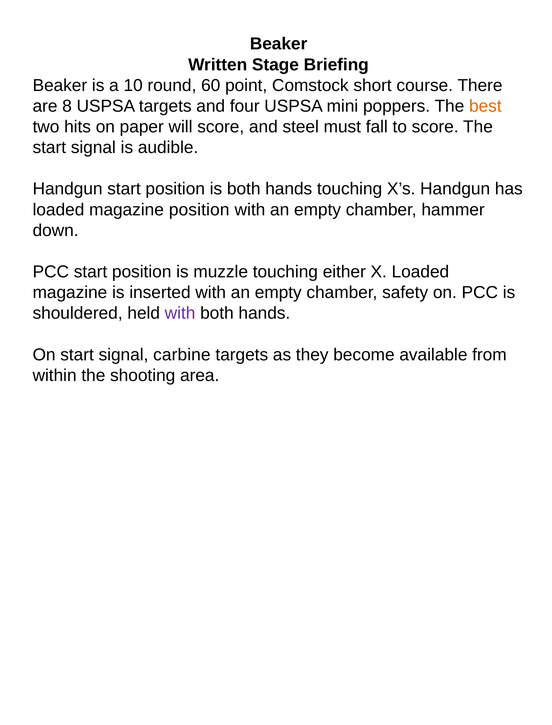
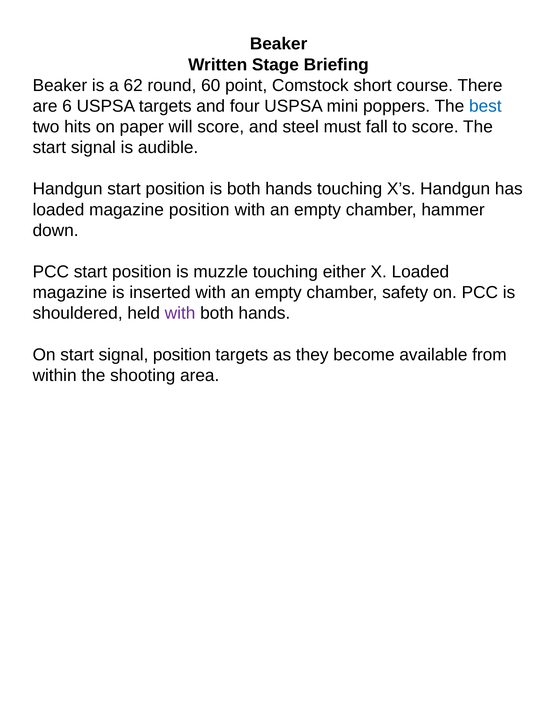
10: 10 -> 62 (133, 85)
8: 8 -> 6 (67, 106)
best colour: orange -> blue (485, 106)
signal carbine: carbine -> position (182, 354)
